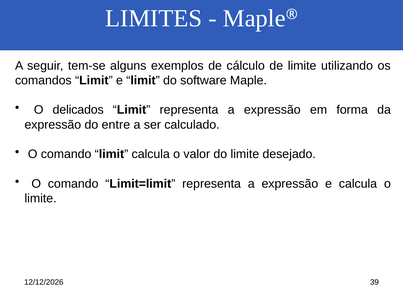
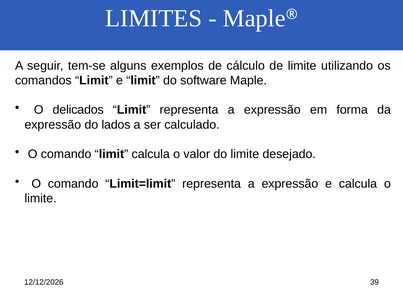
entre: entre -> lados (116, 125)
